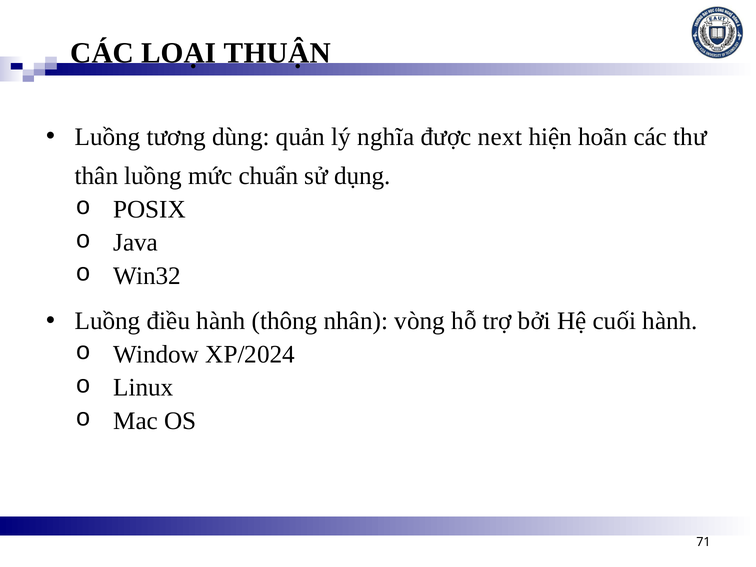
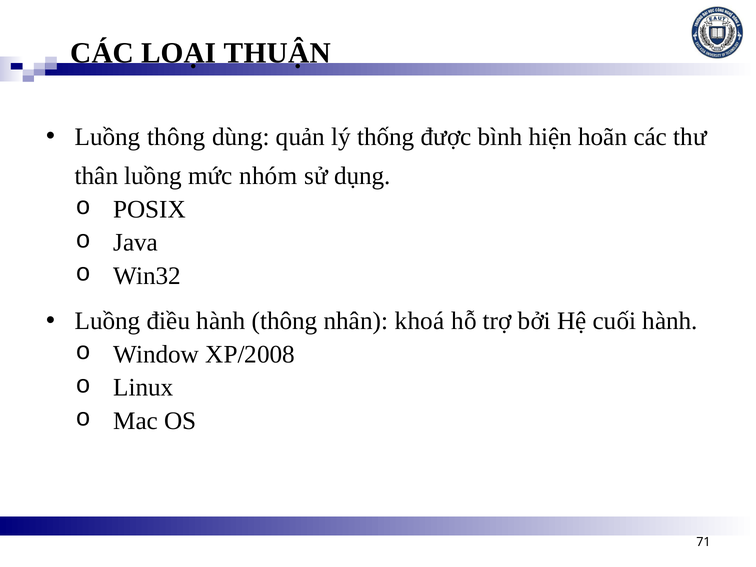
Luồng tương: tương -> thông (176, 137)
nghĩa: nghĩa -> thống (386, 137)
next: next -> bình (500, 137)
chuẩn: chuẩn -> nhóm (268, 176)
vòng: vòng -> khoá (420, 321)
XP/2024: XP/2024 -> XP/2008 (250, 354)
